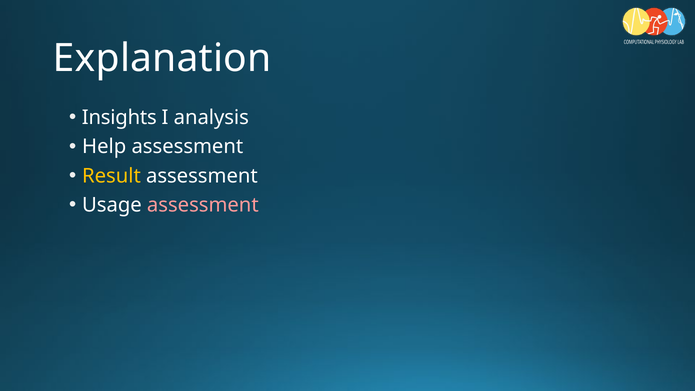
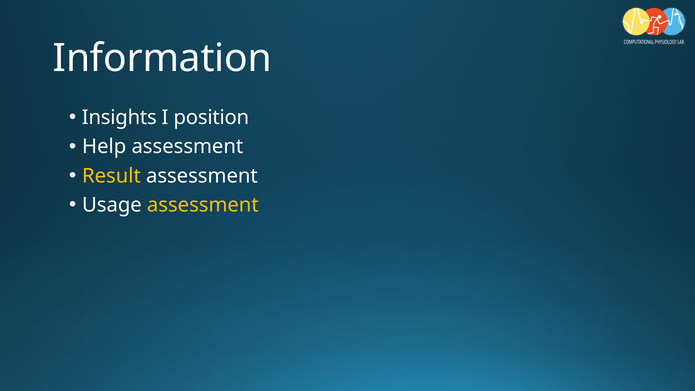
Explanation: Explanation -> Information (162, 58)
analysis: analysis -> position (211, 118)
assessment colour: pink -> yellow (203, 205)
